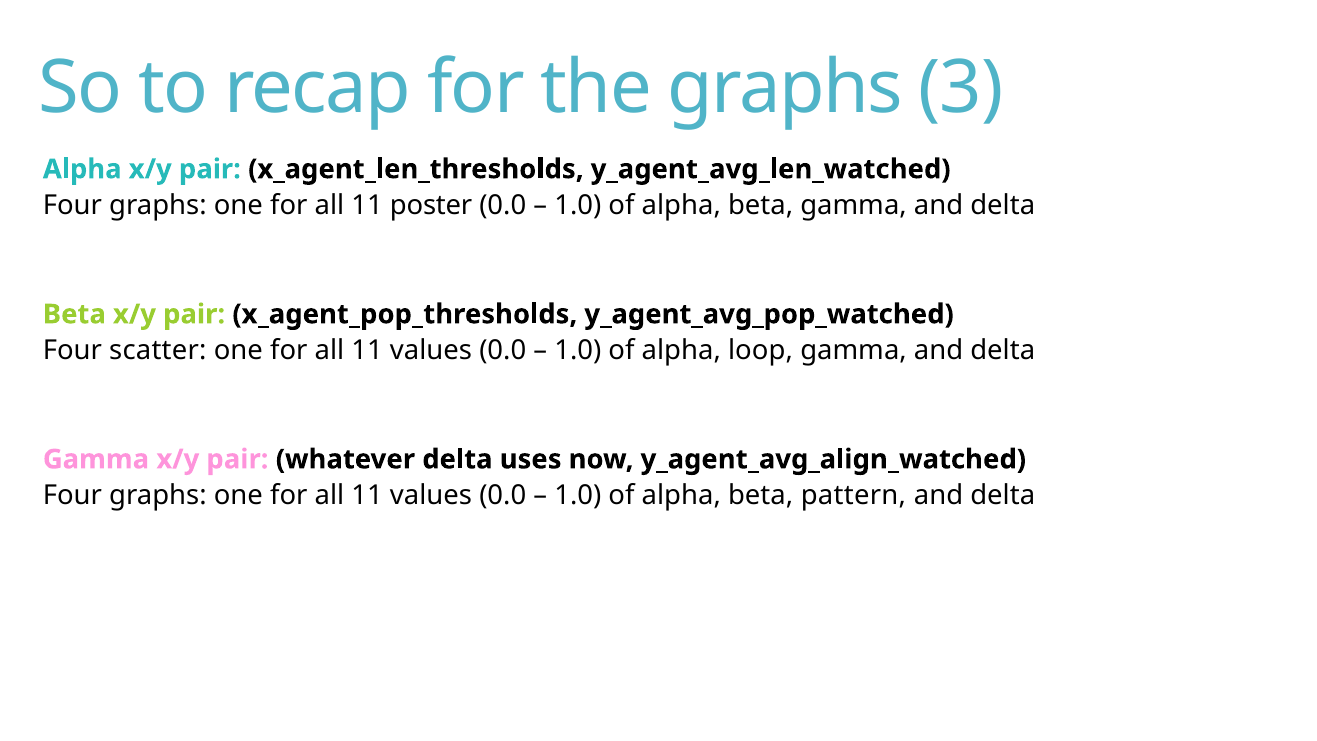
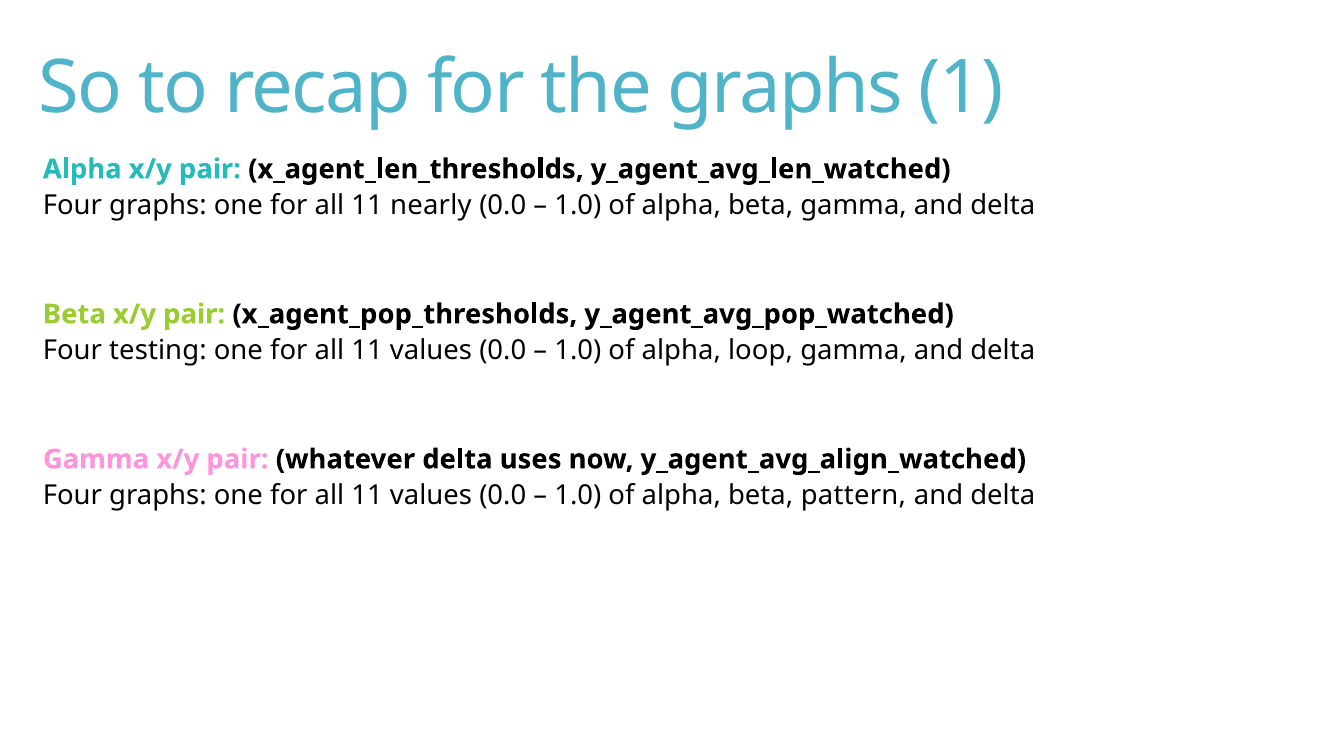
3: 3 -> 1 (961, 88)
poster: poster -> nearly (431, 205)
scatter: scatter -> testing (158, 350)
